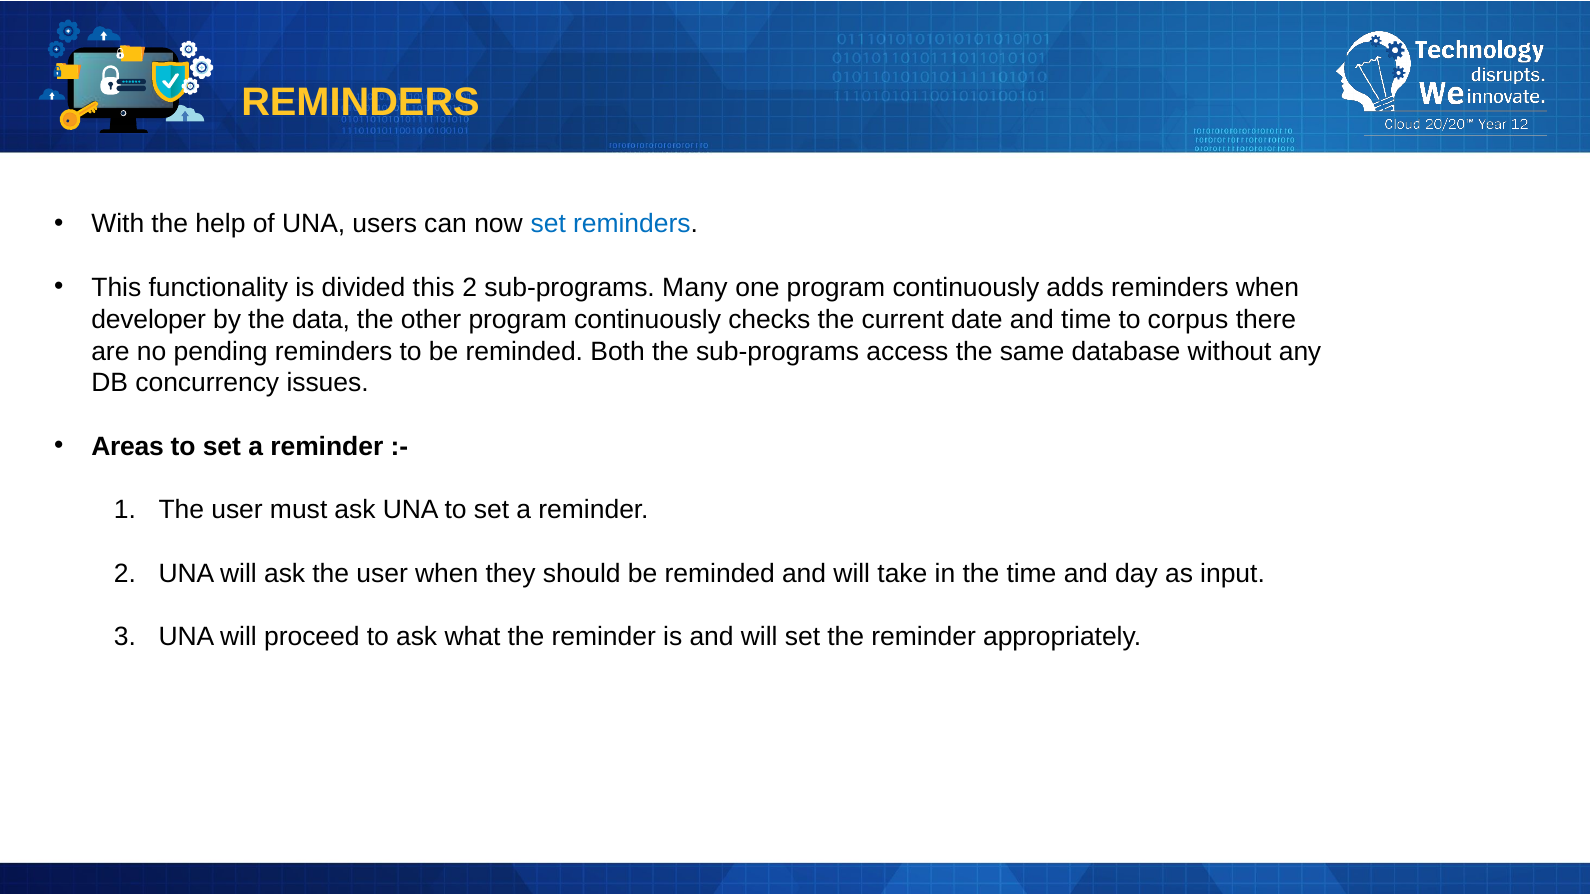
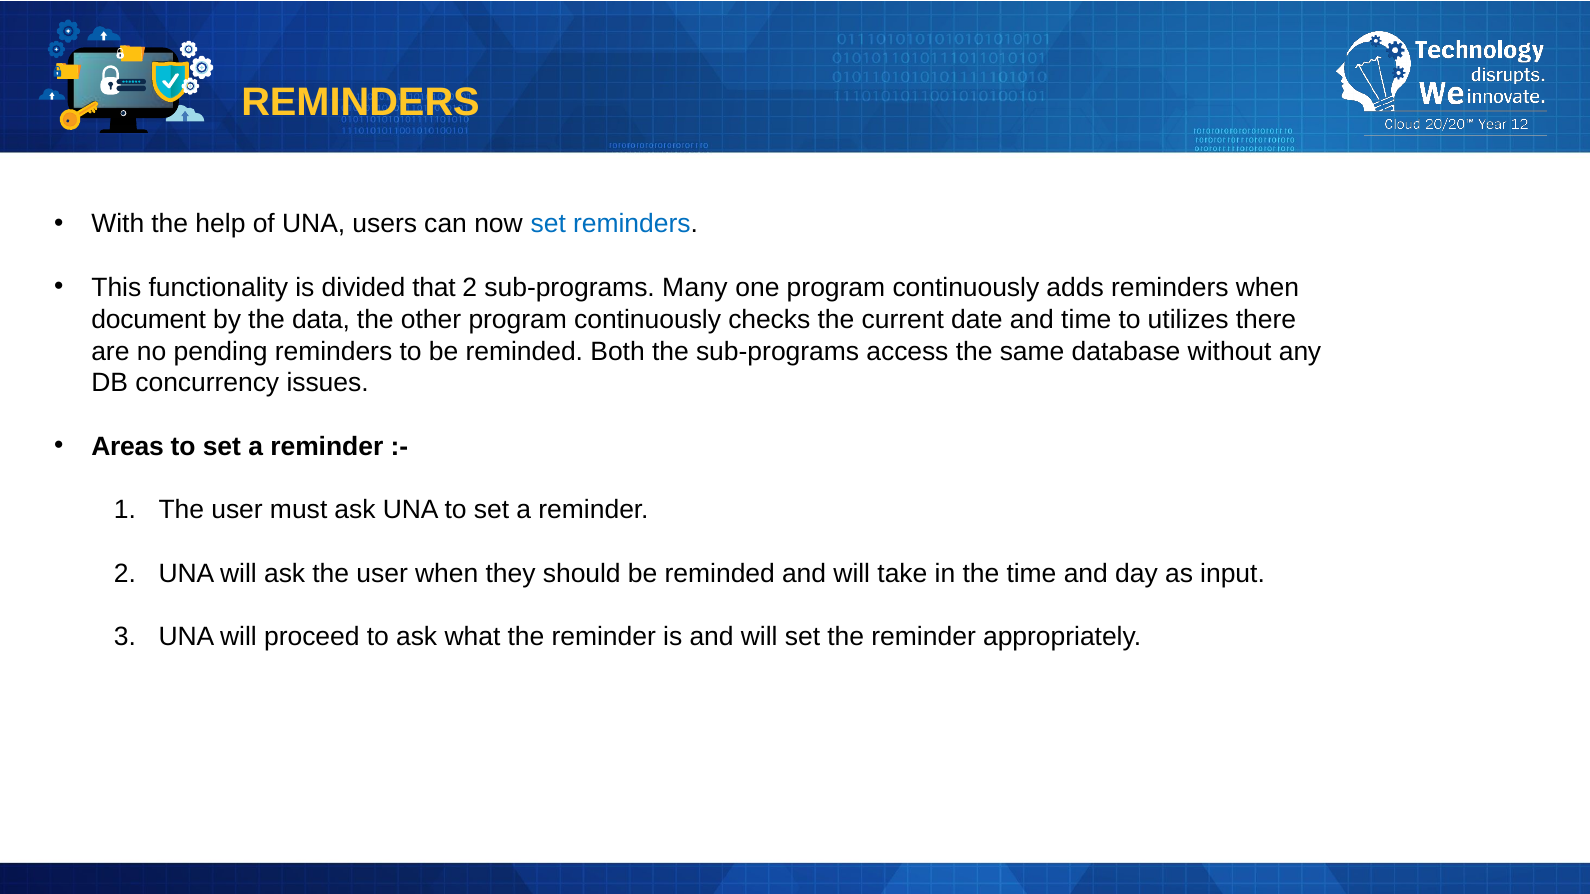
divided this: this -> that (434, 288)
developer: developer -> document (149, 320)
corpus: corpus -> utilizes (1188, 320)
